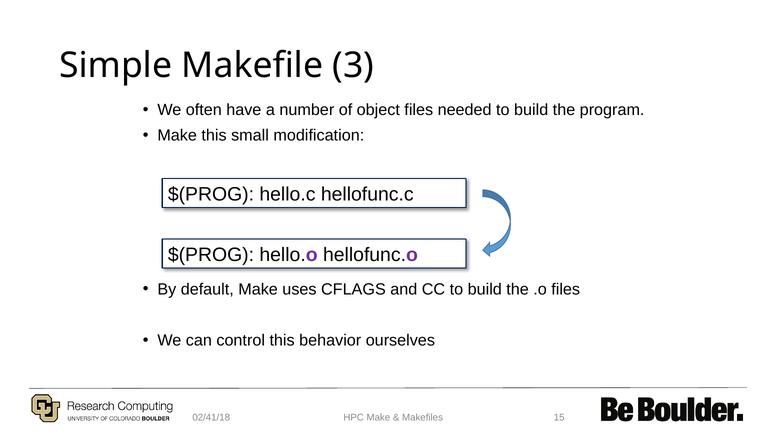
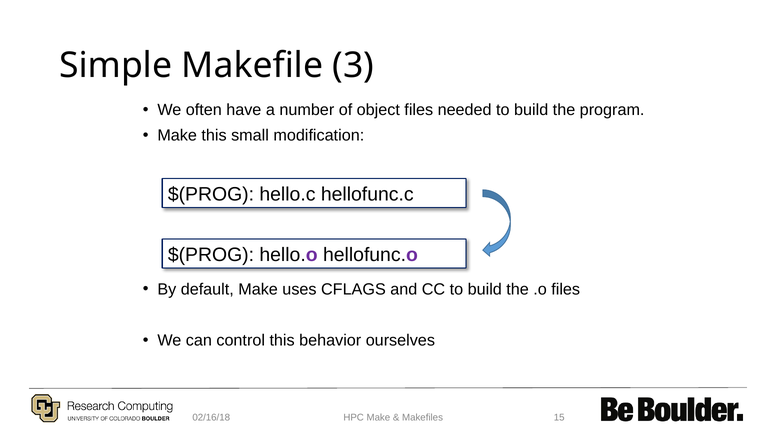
02/41/18: 02/41/18 -> 02/16/18 (211, 417)
